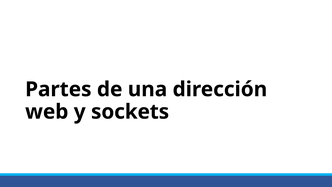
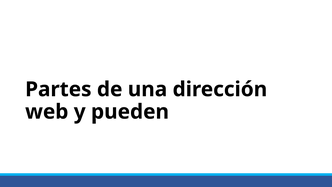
sockets: sockets -> pueden (130, 112)
